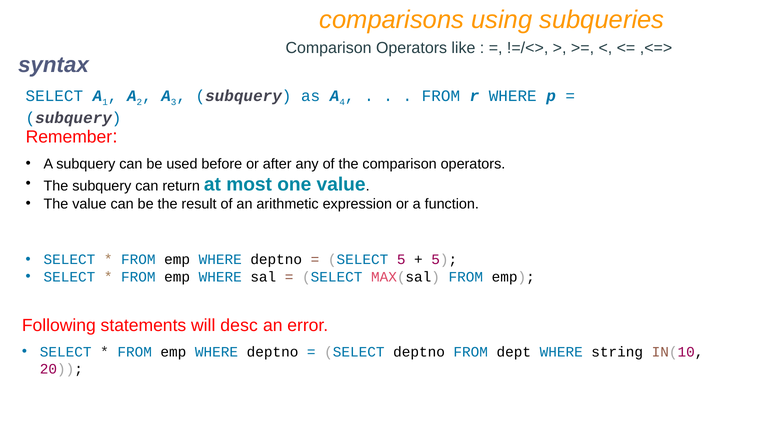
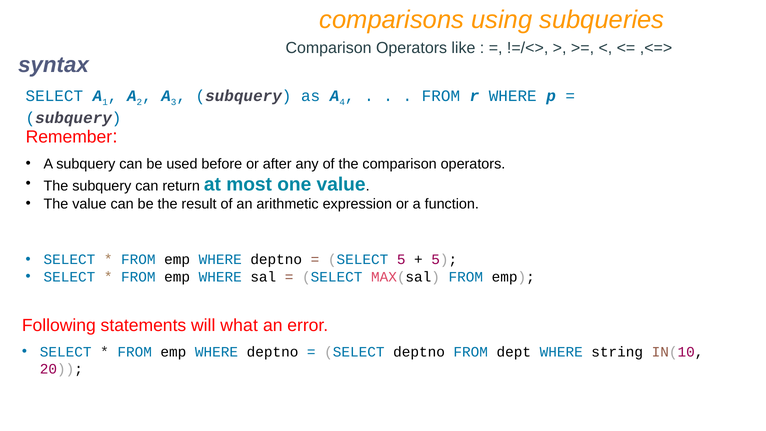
desc: desc -> what (239, 325)
